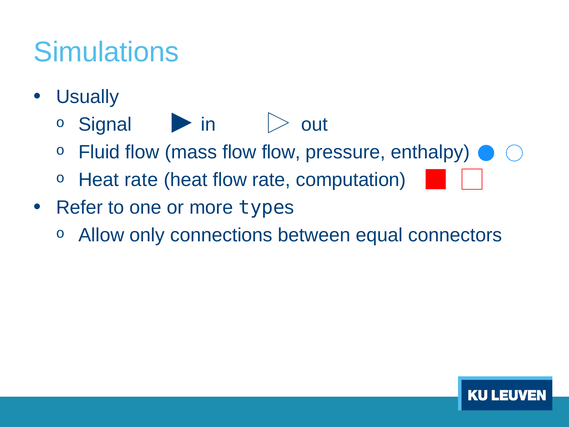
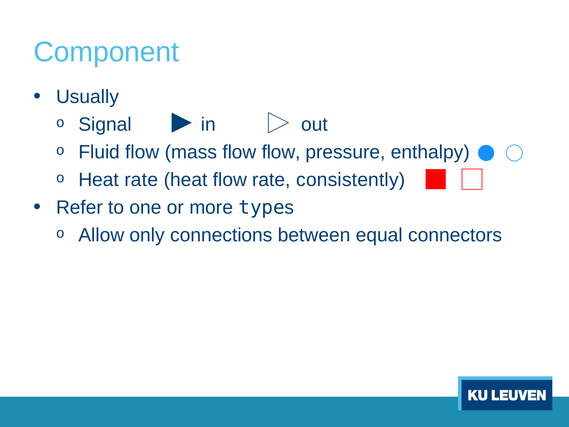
Simulations: Simulations -> Component (106, 52)
computation: computation -> consistently (351, 180)
